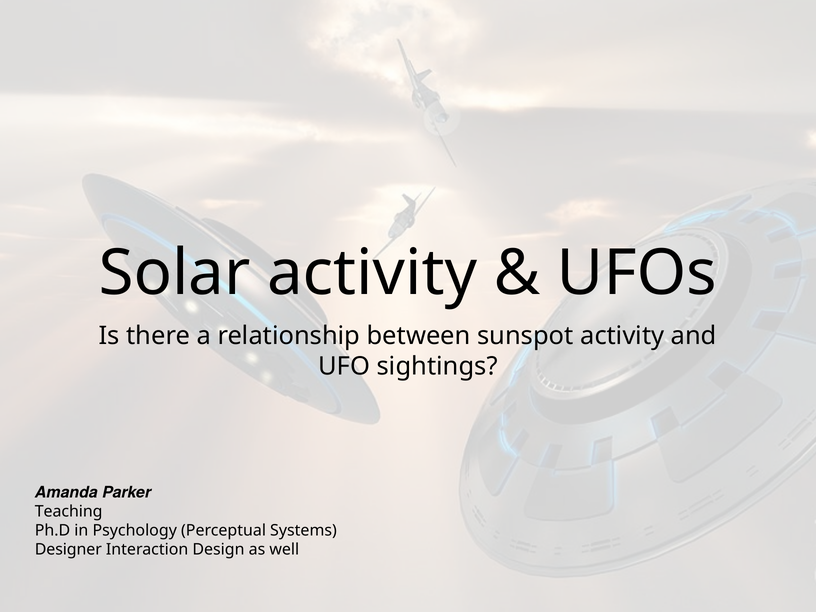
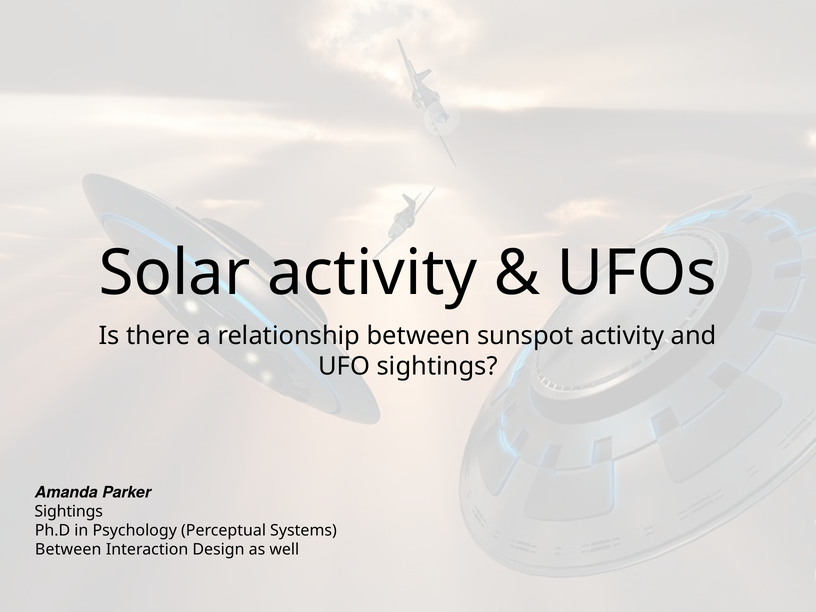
Teaching: Teaching -> Sightings (69, 511)
Designer: Designer -> Between (68, 550)
